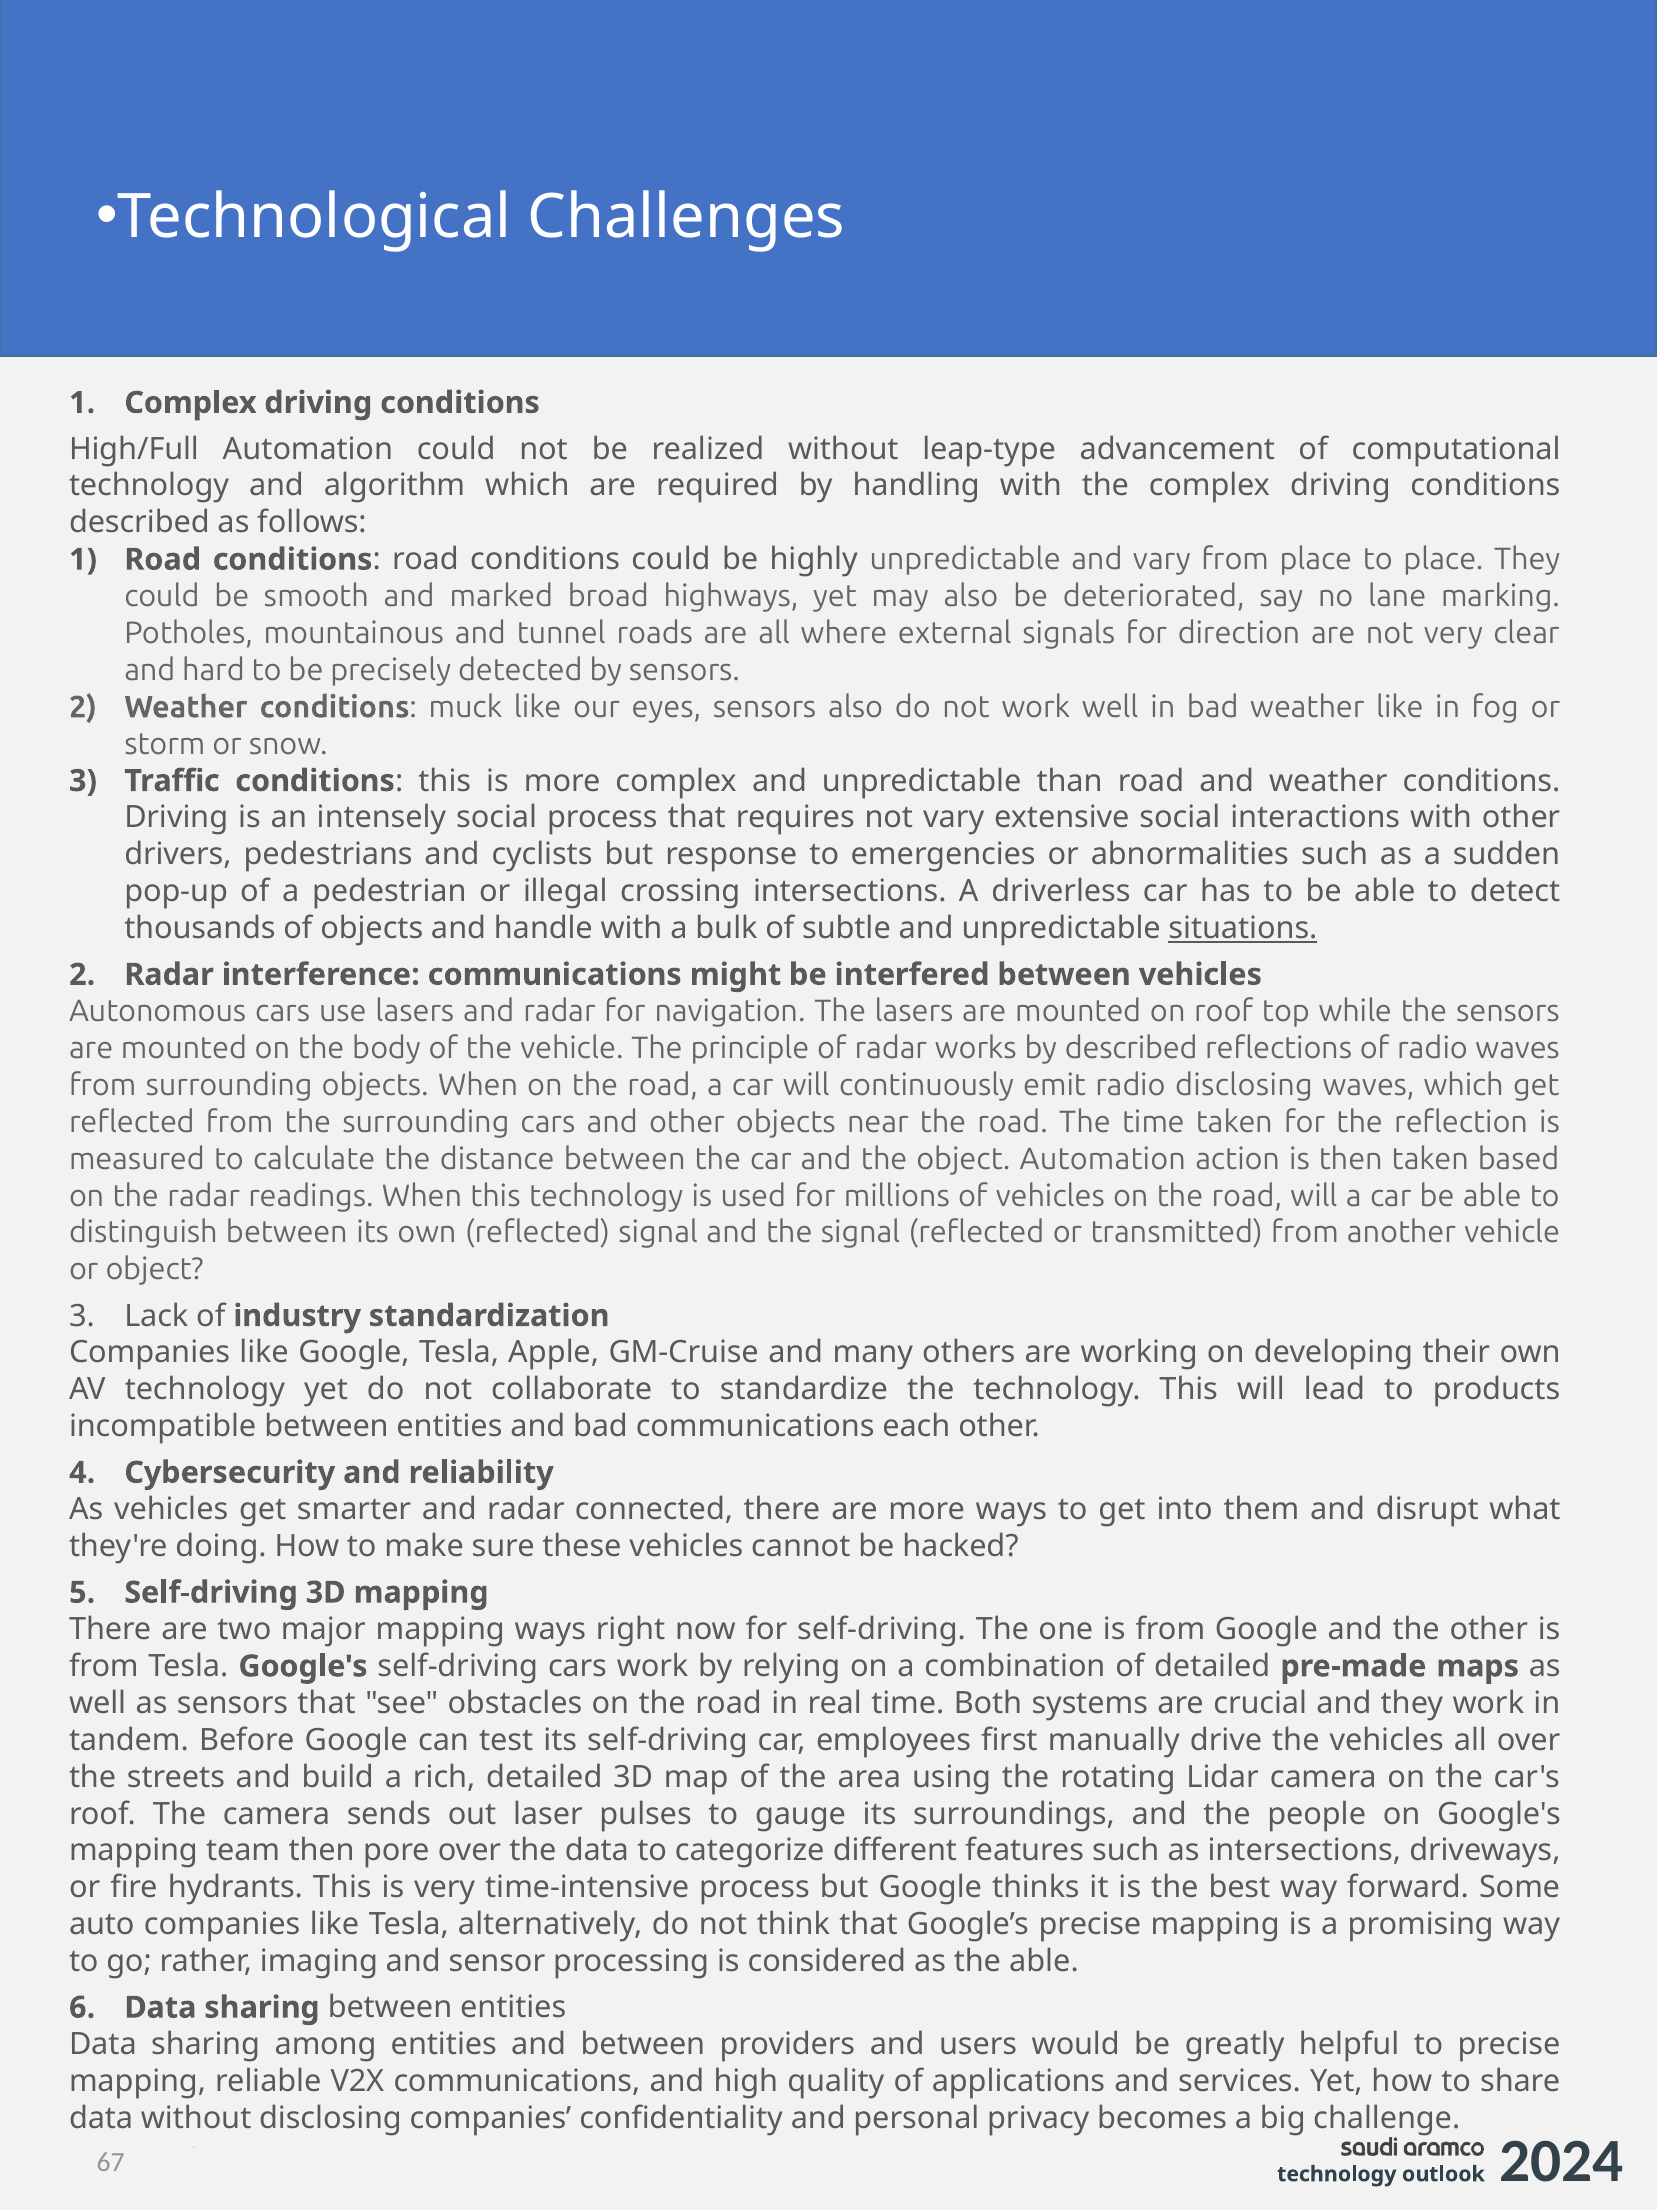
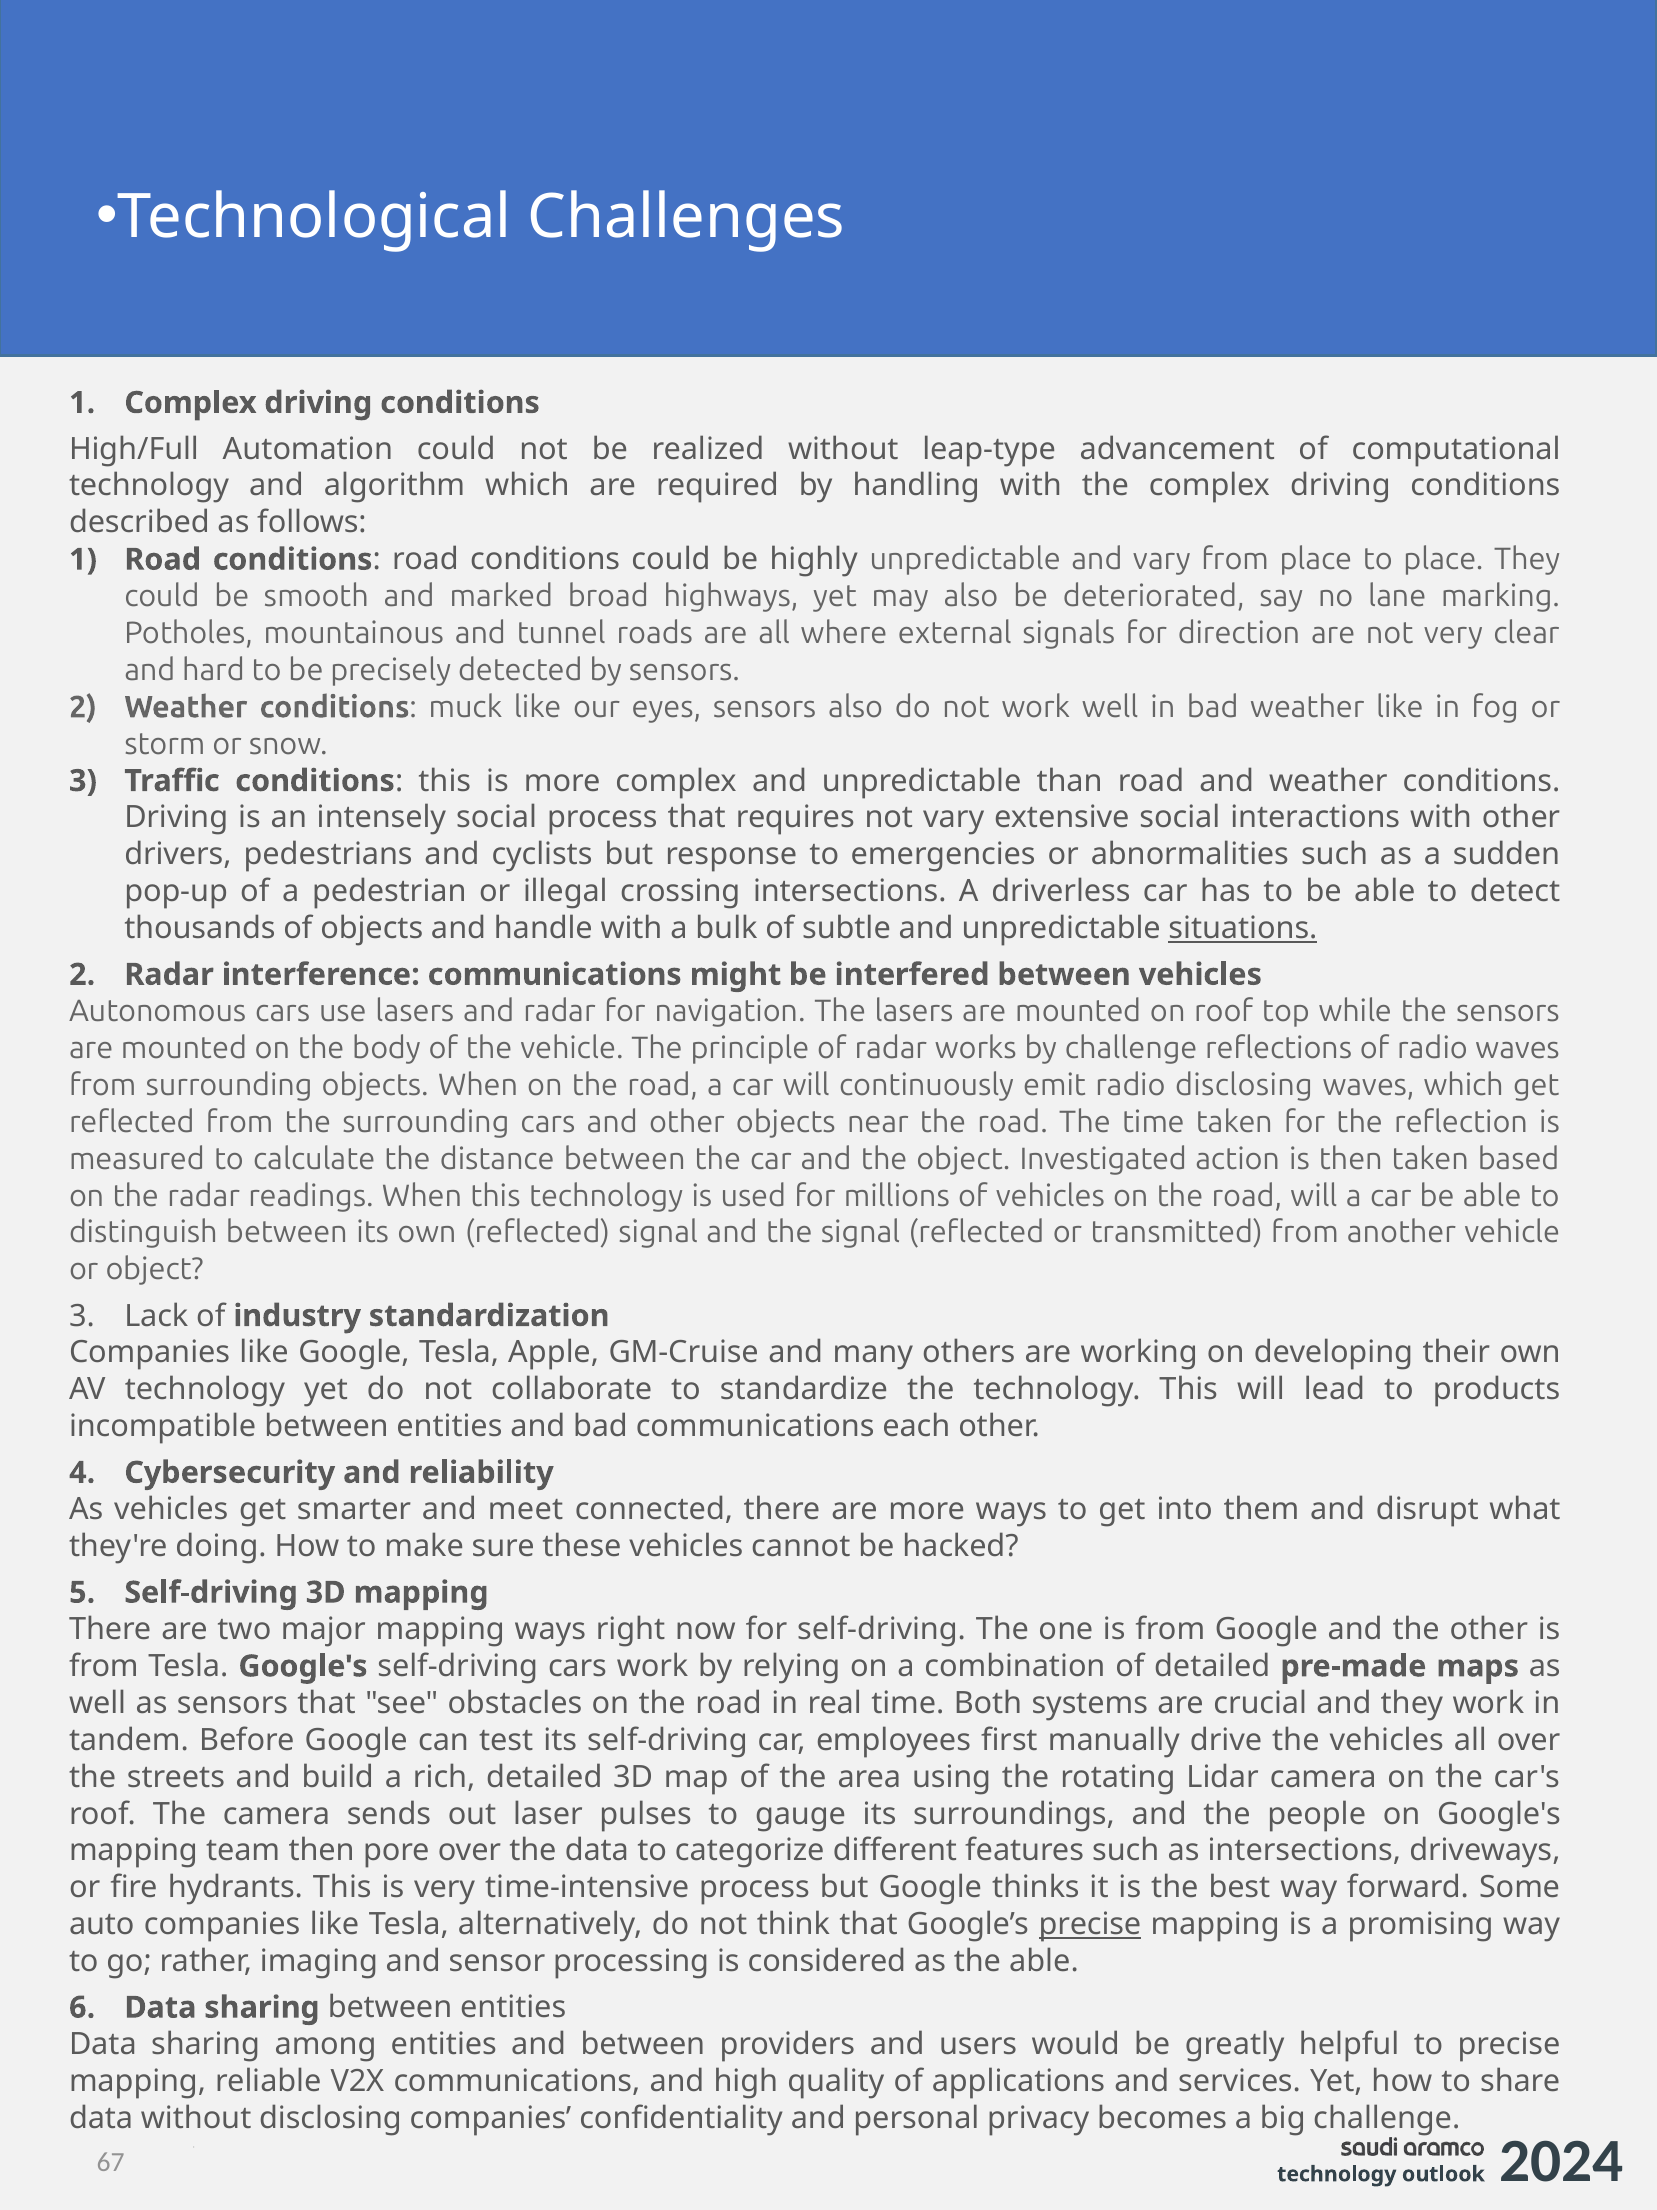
by described: described -> challenge (1131, 1048)
object Automation: Automation -> Investigated (1103, 1159)
smarter and radar: radar -> meet (526, 1509)
precise underline: none -> present (1090, 1924)
